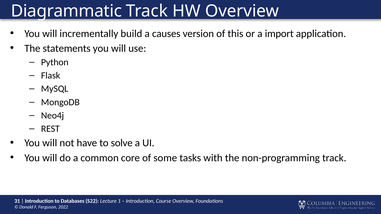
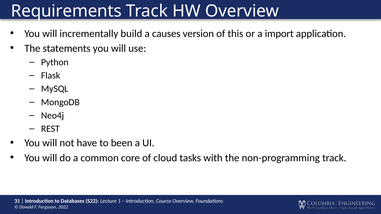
Diagrammatic: Diagrammatic -> Requirements (66, 11)
solve: solve -> been (122, 143)
some: some -> cloud (165, 158)
